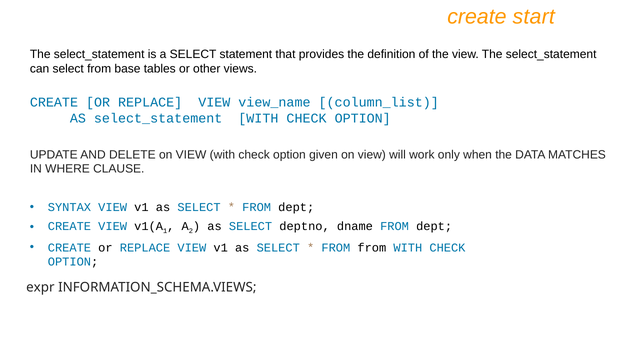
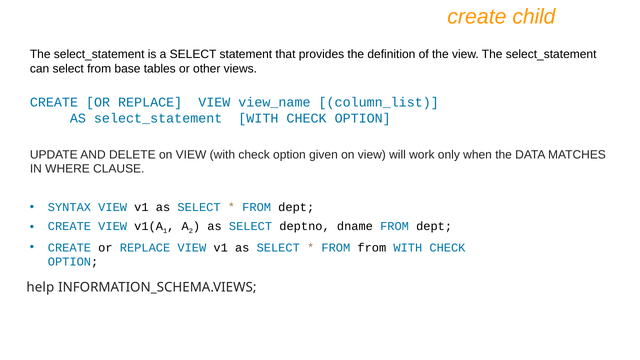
start: start -> child (534, 17)
expr: expr -> help (40, 287)
